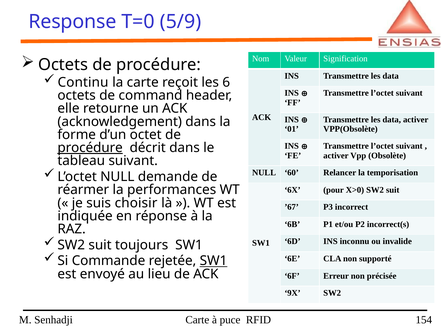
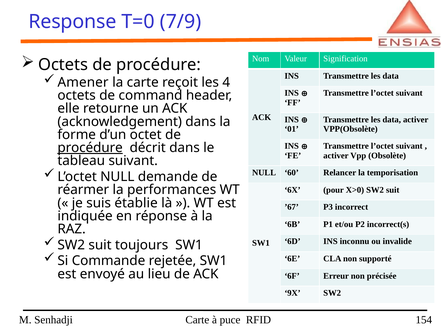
5/9: 5/9 -> 7/9 (181, 22)
Continu: Continu -> Amener (83, 82)
6: 6 -> 4 (226, 82)
choisir: choisir -> établie (136, 203)
SW1 underline: present -> none (214, 261)
